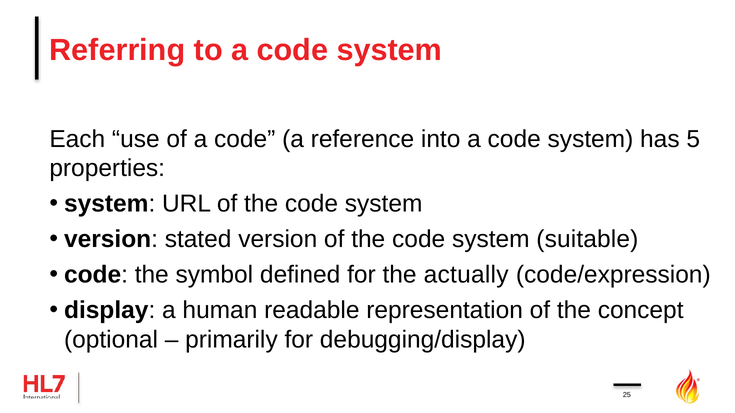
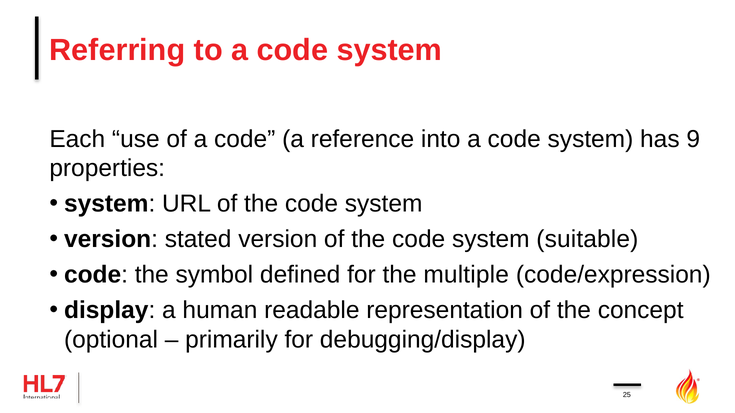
5: 5 -> 9 (693, 139)
actually: actually -> multiple (466, 275)
